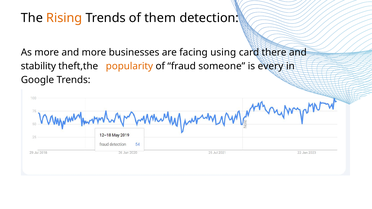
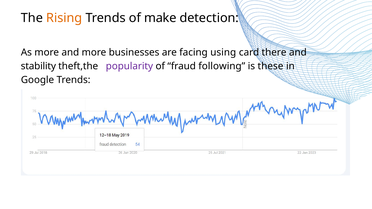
them: them -> make (160, 18)
popularity colour: orange -> purple (129, 66)
someone: someone -> following (222, 66)
every: every -> these (271, 66)
